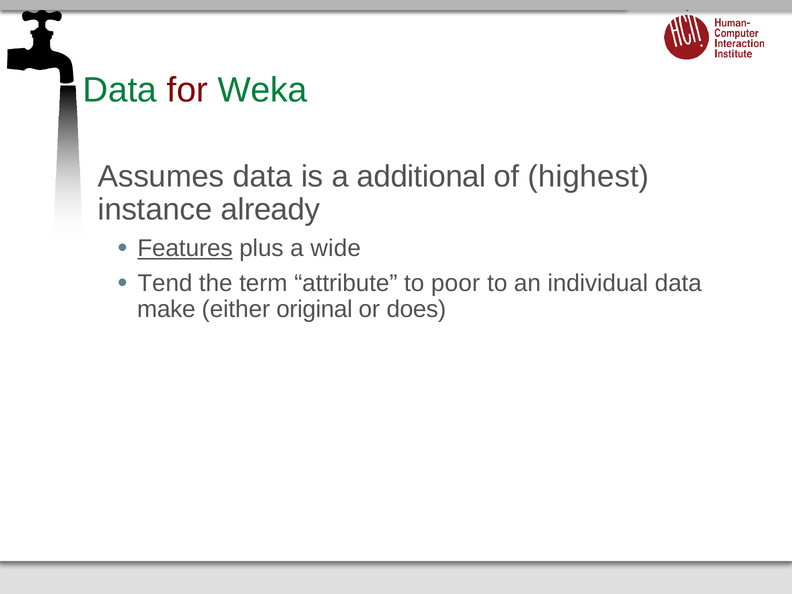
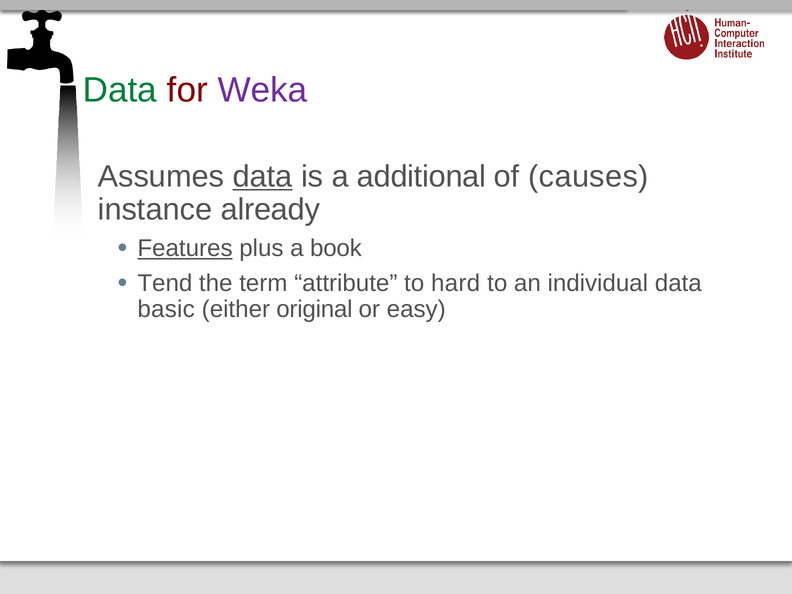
Weka colour: green -> purple (262, 90)
data underline: none -> present (263, 176)
highest: highest -> causes (588, 176)
wide: wide -> book (336, 248)
poor: poor -> hard (456, 283)
make: make -> basic (166, 309)
does: does -> easy (416, 309)
